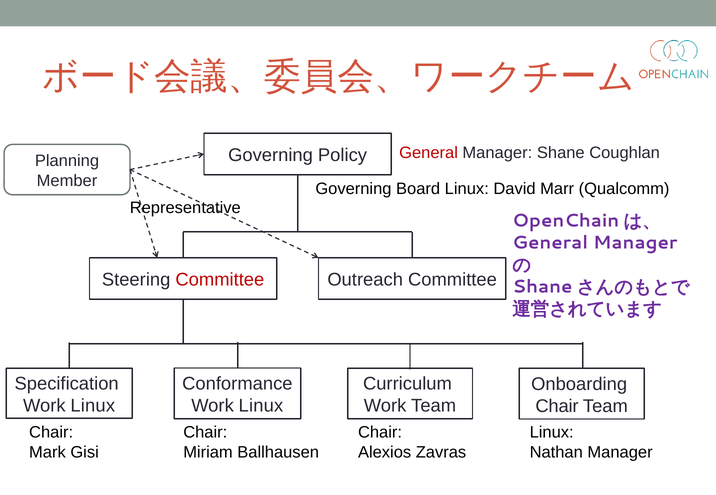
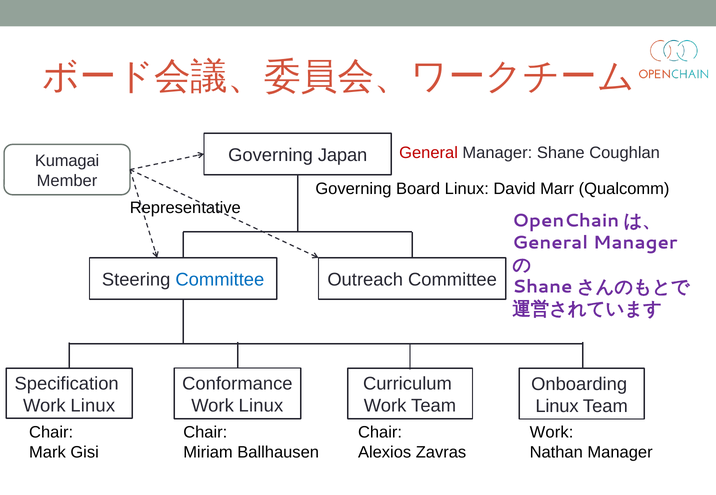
Policy: Policy -> Japan (343, 155)
Planning: Planning -> Kumagai (67, 161)
Committee colour: red -> blue (220, 280)
Chair: Chair -> Linux (557, 407)
Linux: Linux -> Work (552, 433)
